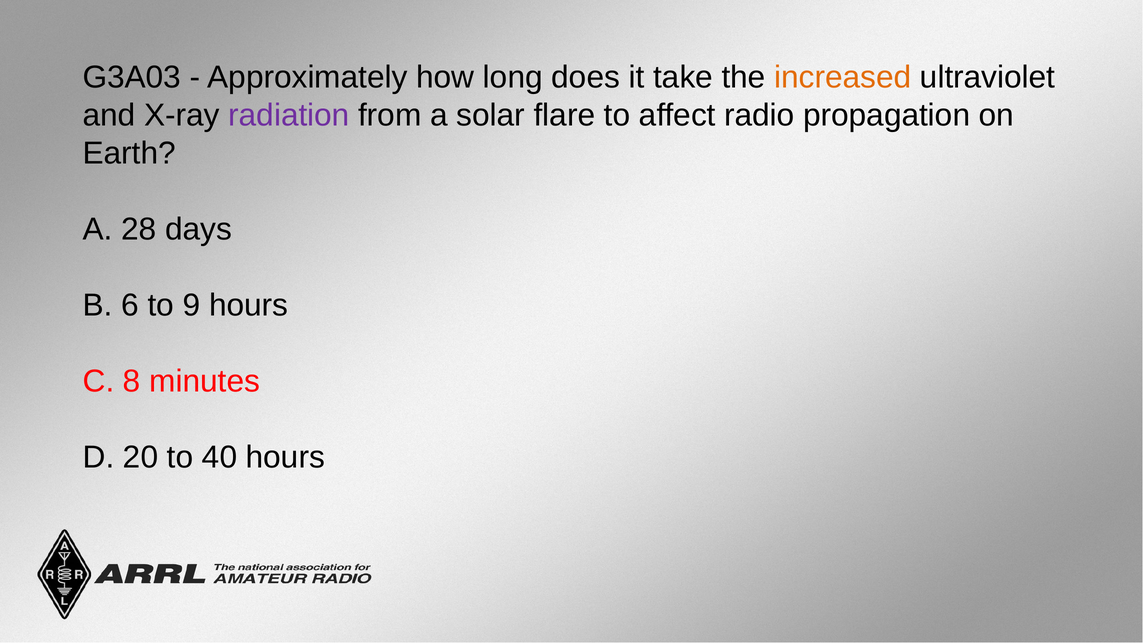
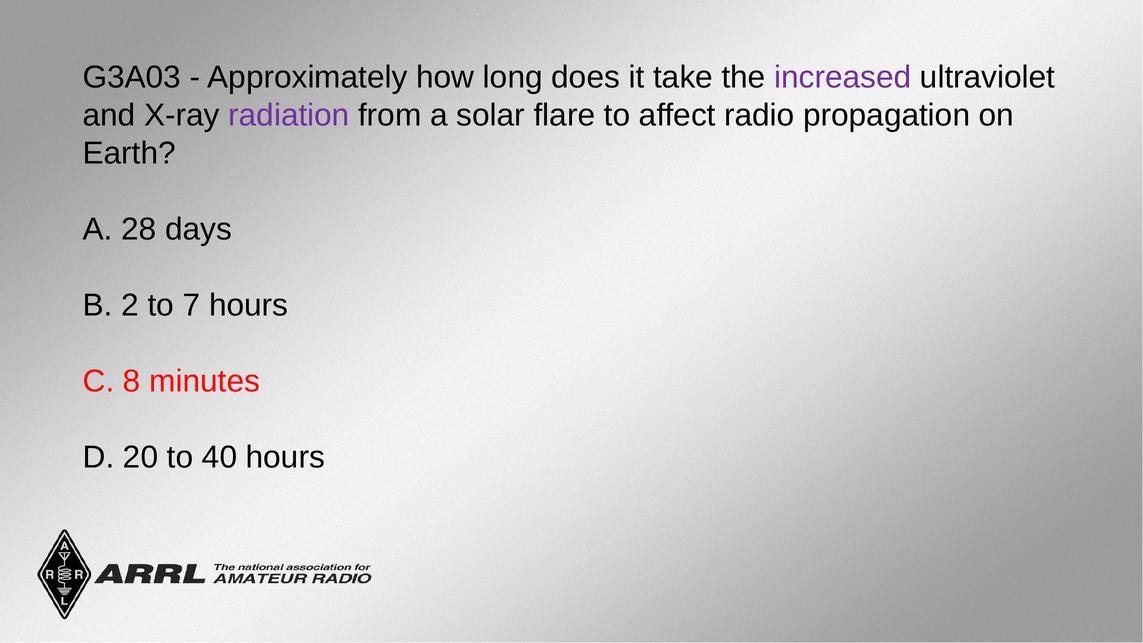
increased colour: orange -> purple (843, 77)
6: 6 -> 2 (130, 305)
9: 9 -> 7 (191, 305)
